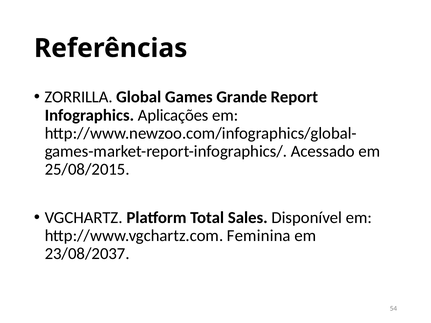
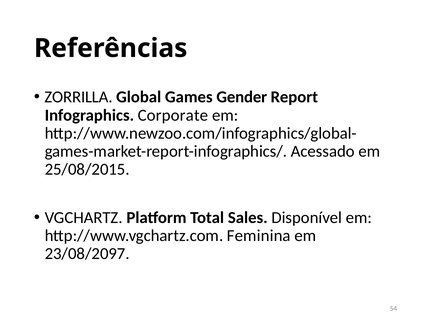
Grande: Grande -> Gender (242, 97)
Aplicações: Aplicações -> Corporate (173, 115)
23/08/2037: 23/08/2037 -> 23/08/2097 (87, 254)
